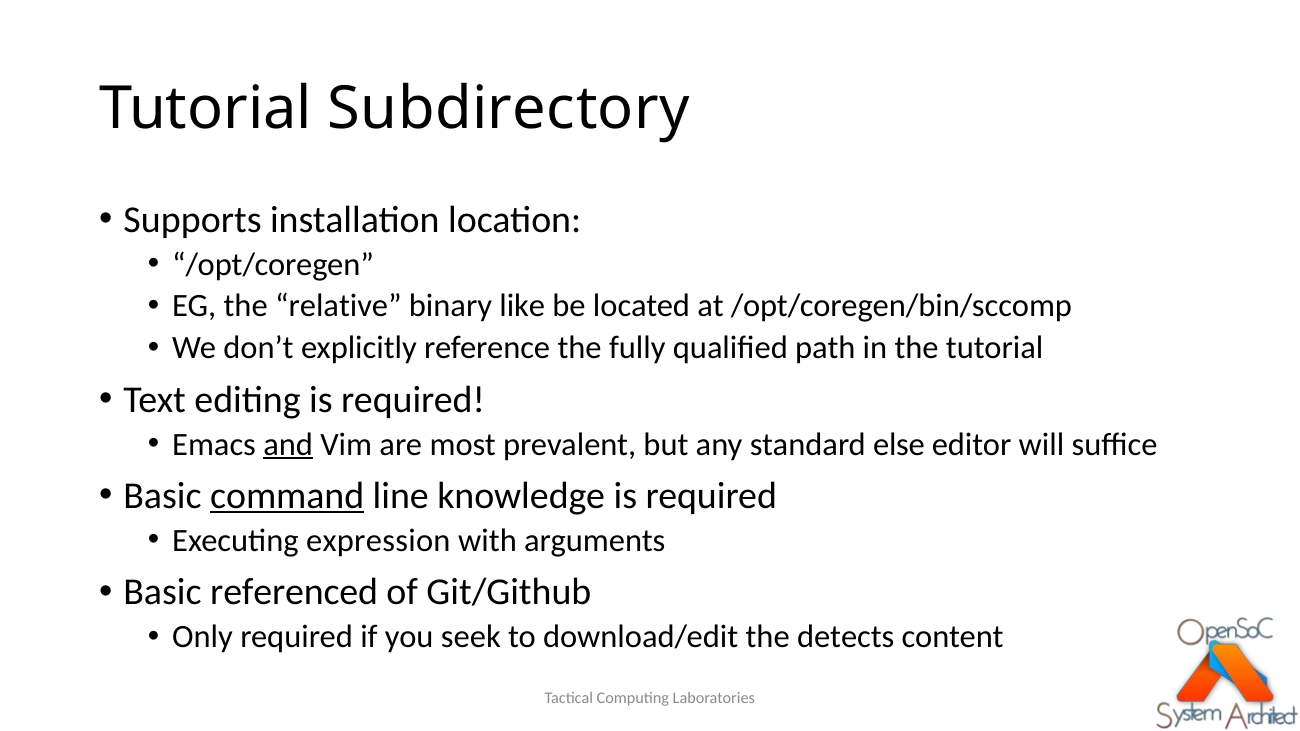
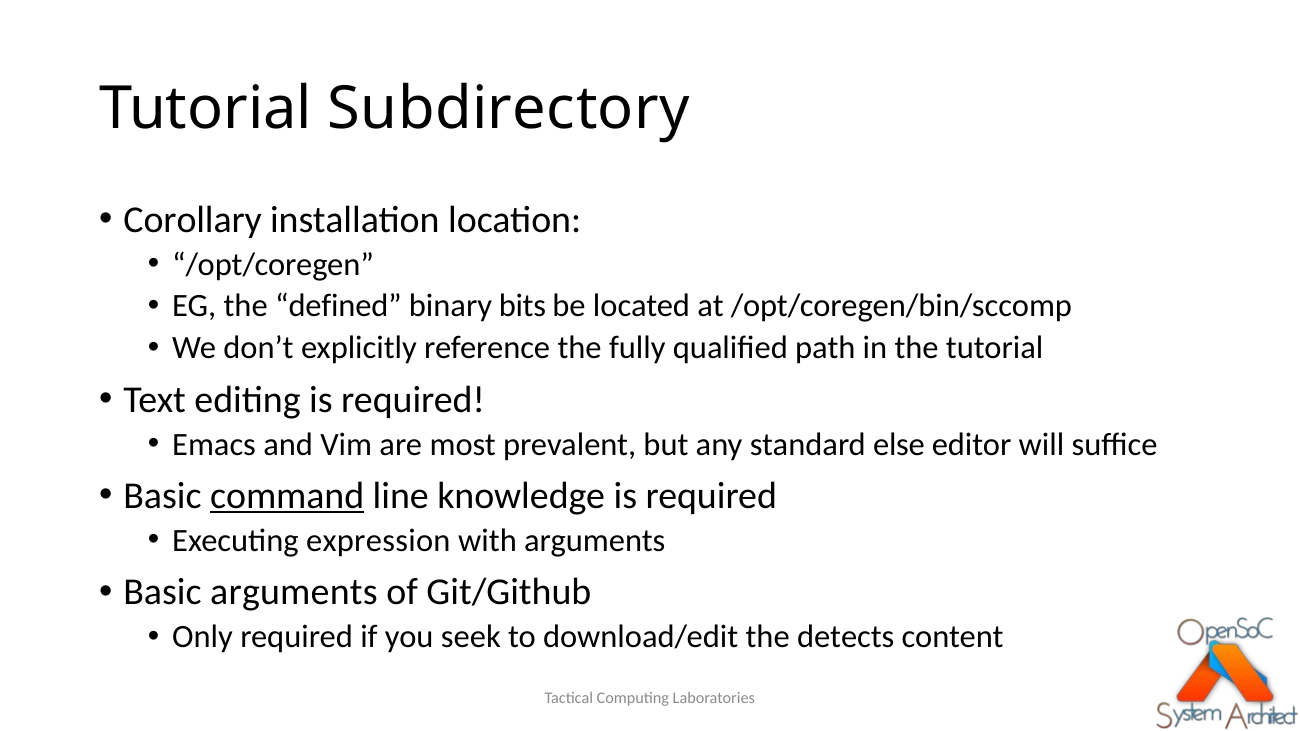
Supports: Supports -> Corollary (193, 220)
relative: relative -> defined (338, 306)
like: like -> bits (522, 306)
and underline: present -> none (288, 444)
Basic referenced: referenced -> arguments (294, 592)
